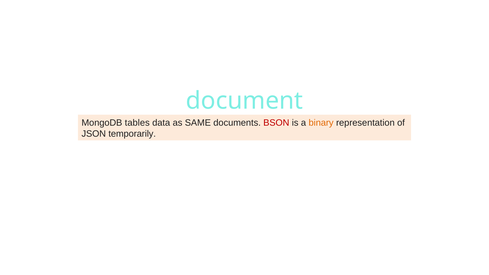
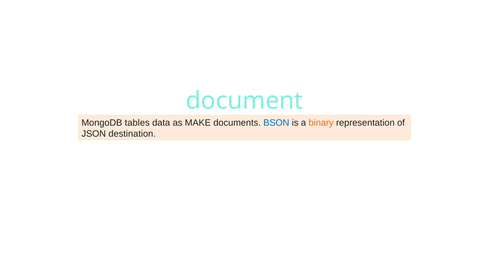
SAME: SAME -> MAKE (198, 123)
BSON colour: red -> blue (276, 123)
temporarily: temporarily -> destination (132, 134)
